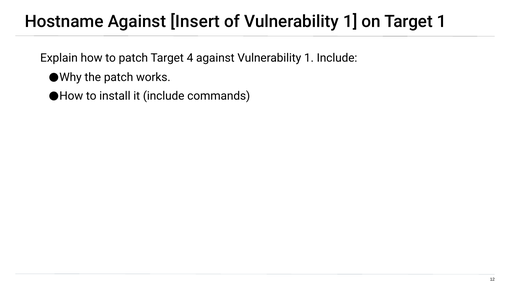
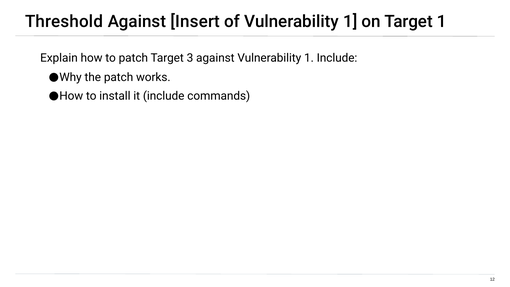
Hostname: Hostname -> Threshold (64, 22)
4: 4 -> 3 (190, 58)
